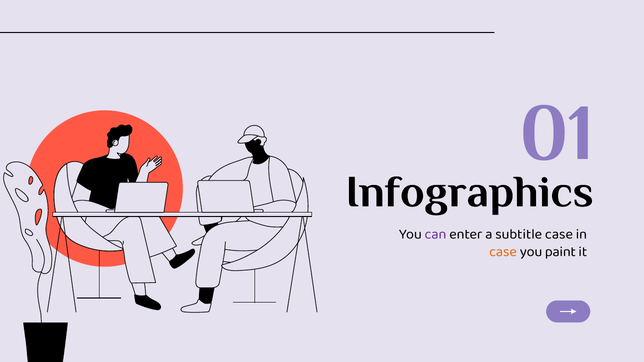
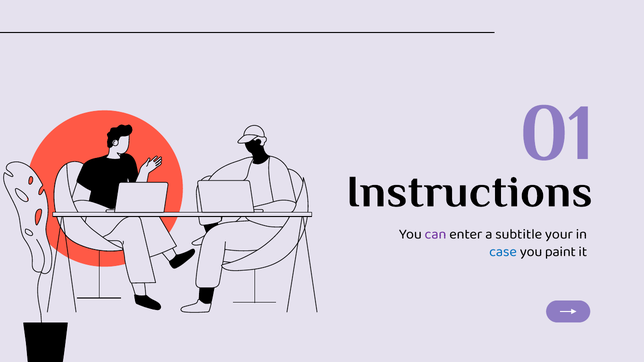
Infographics: Infographics -> Instructions (469, 192)
subtitle case: case -> your (559, 234)
case colour: orange -> blue (503, 251)
